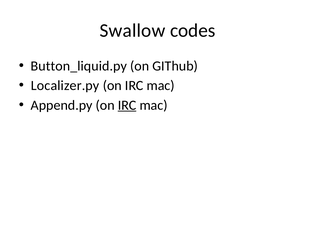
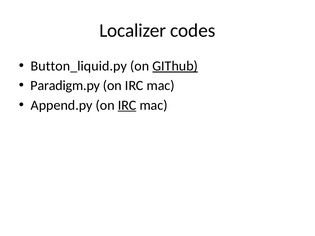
Swallow: Swallow -> Localizer (133, 30)
GIThub underline: none -> present (175, 66)
Localizer.py: Localizer.py -> Paradigm.py (65, 86)
